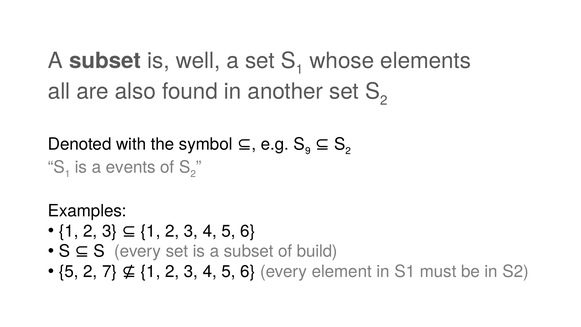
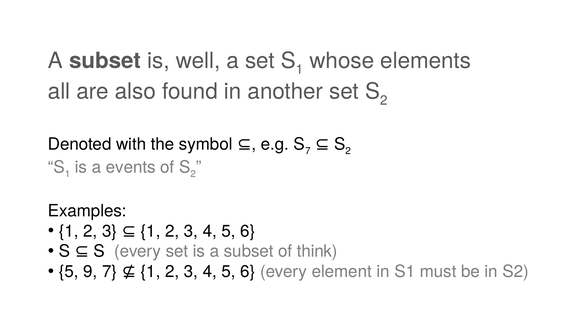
9: 9 -> 7 (308, 151)
build: build -> think (317, 251)
5 2: 2 -> 9 (90, 272)
